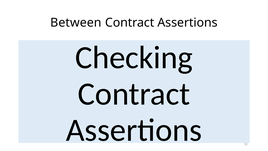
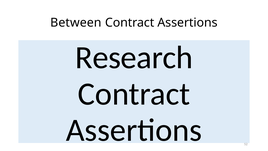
Checking: Checking -> Research (134, 57)
